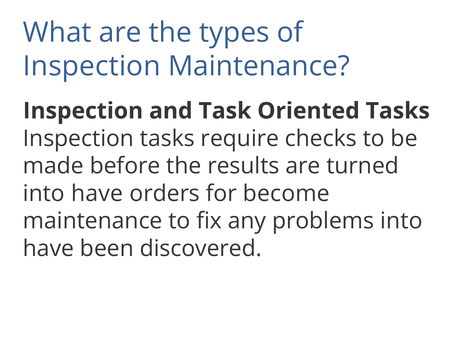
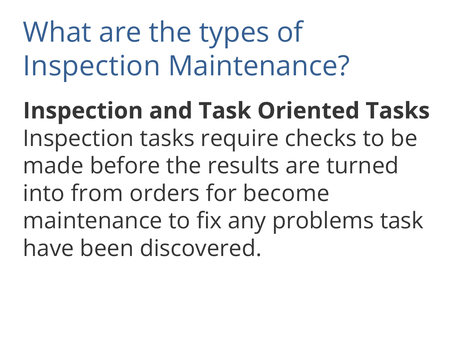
have: have -> from (97, 194)
problems into: into -> task (402, 221)
